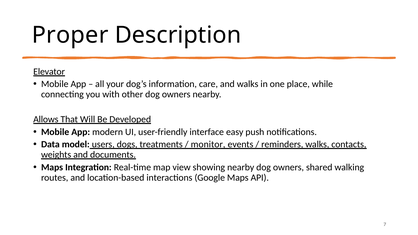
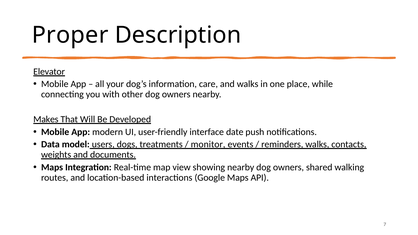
Allows: Allows -> Makes (46, 119)
easy: easy -> date (235, 132)
